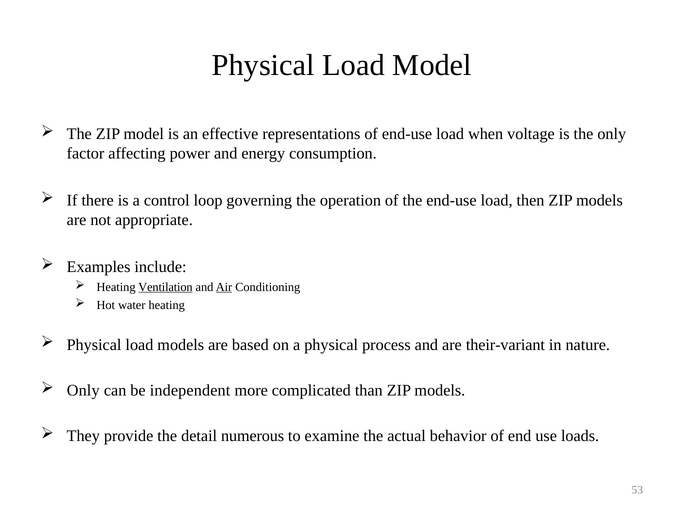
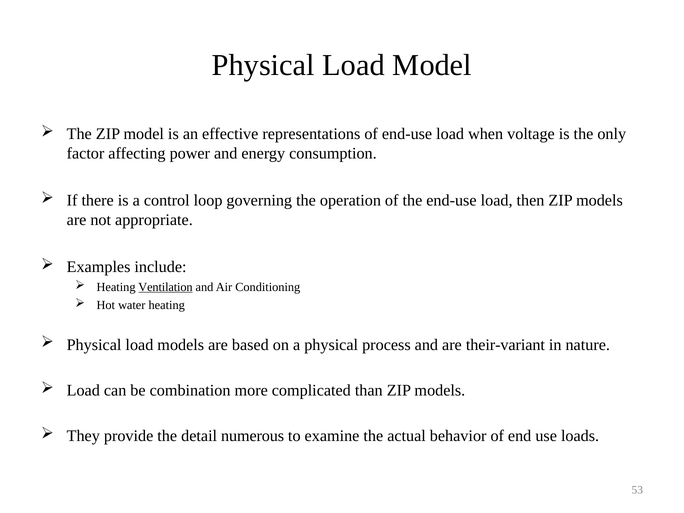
Air underline: present -> none (224, 287)
Only: Only -> Load (83, 390)
independent: independent -> combination (190, 390)
